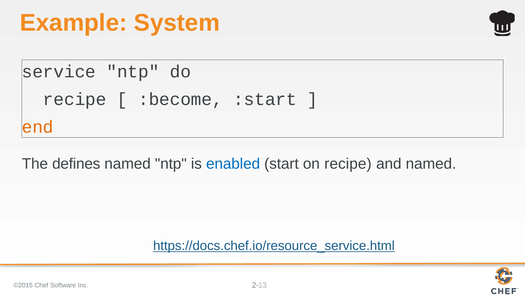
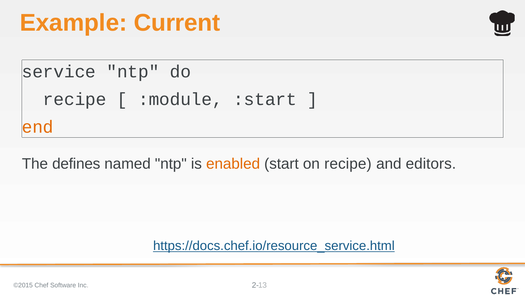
System: System -> Current (177, 23)
:become: :become -> :module (180, 99)
enabled colour: blue -> orange (233, 164)
and named: named -> editors (431, 164)
